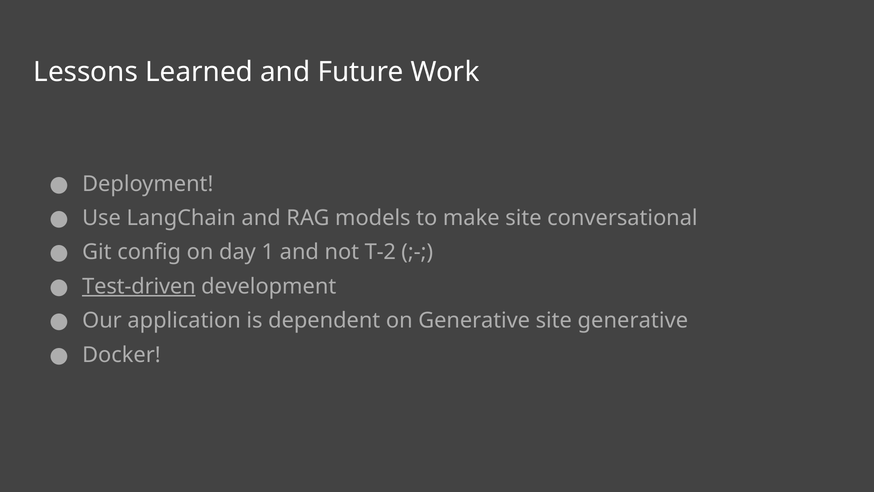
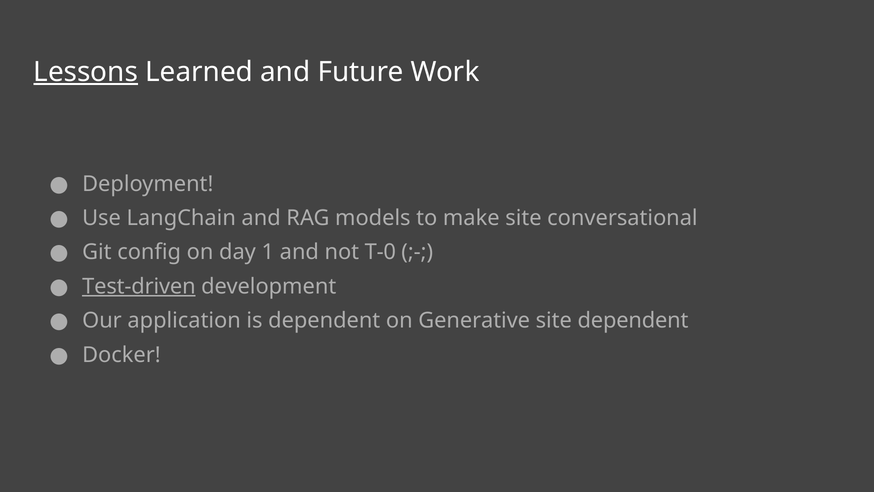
Lessons underline: none -> present (86, 72)
T-2: T-2 -> T-0 (380, 252)
site generative: generative -> dependent (633, 320)
